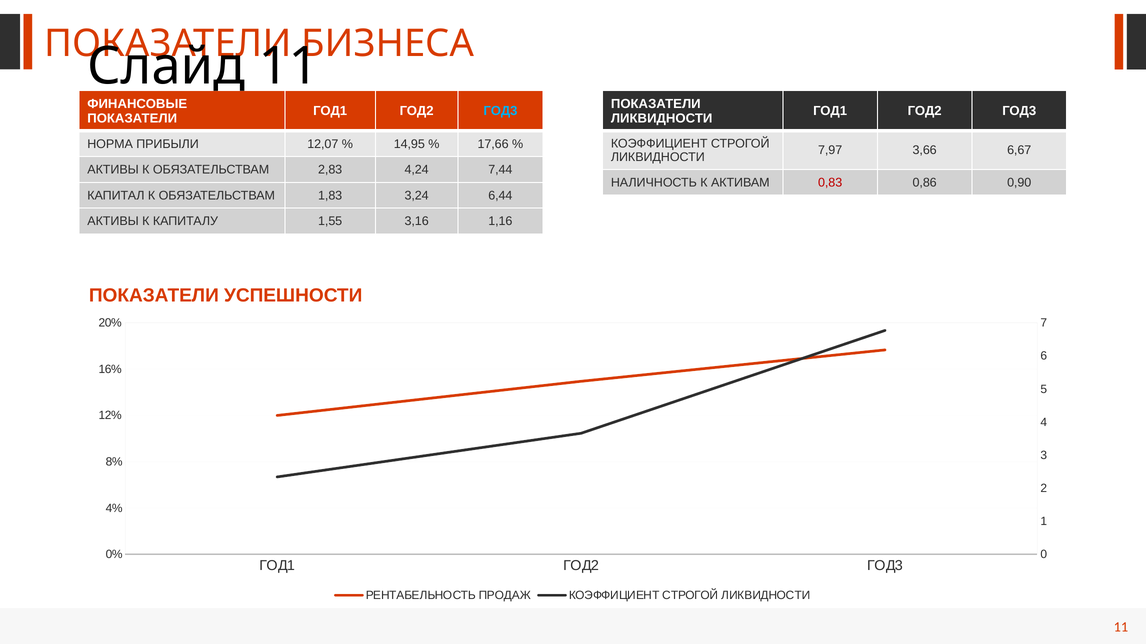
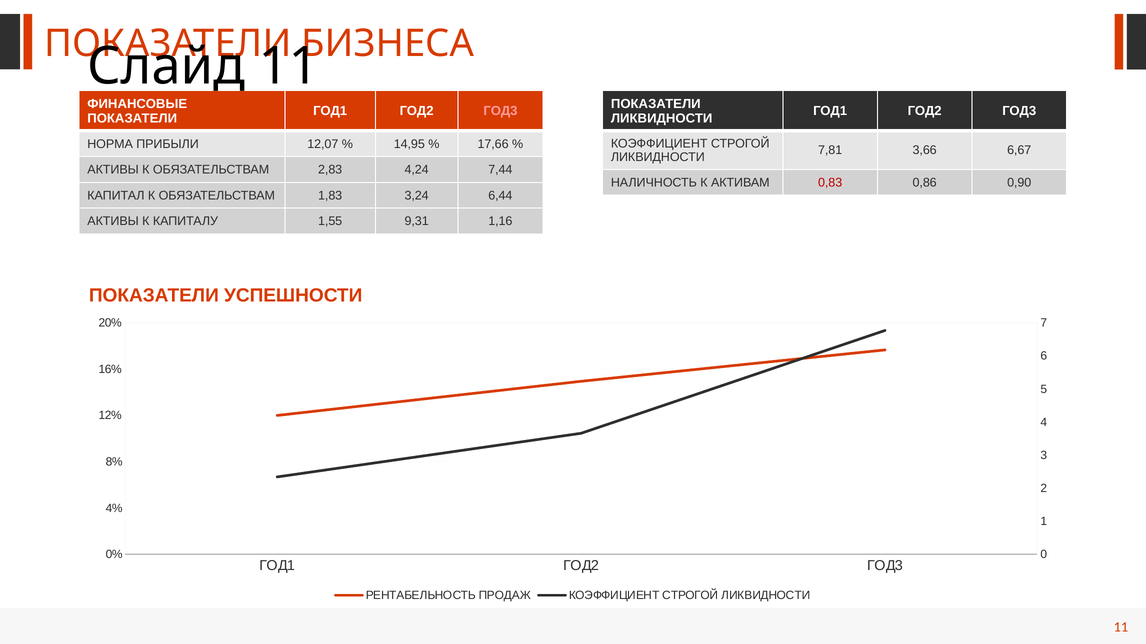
ГОД3 colour: light blue -> pink (500, 111)
7,97: 7,97 -> 7,81 (830, 151)
3,16: 3,16 -> 9,31 (417, 221)
